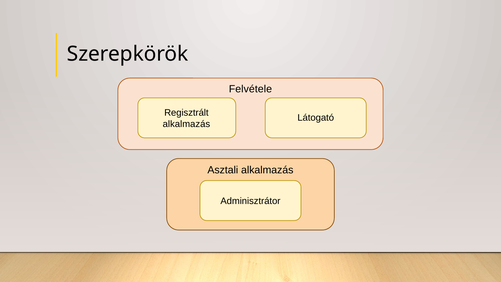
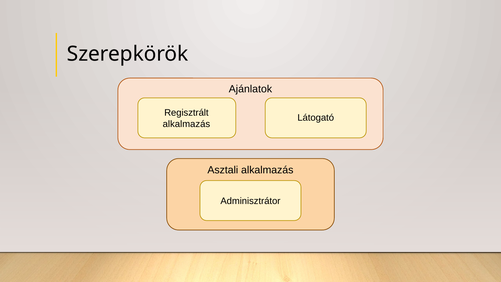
Felvétele: Felvétele -> Ajánlatok (250, 89)
